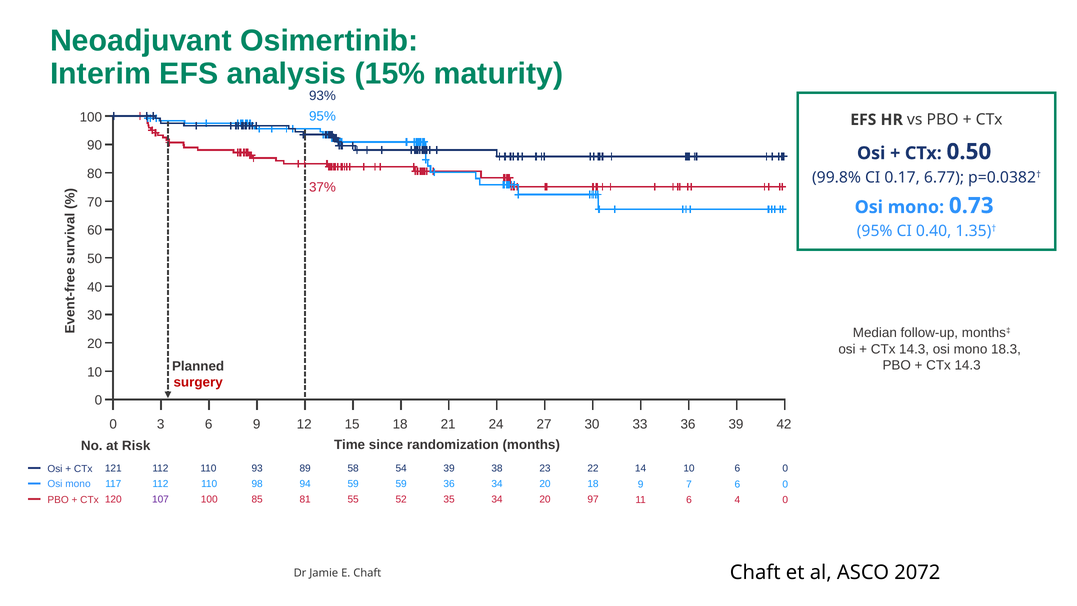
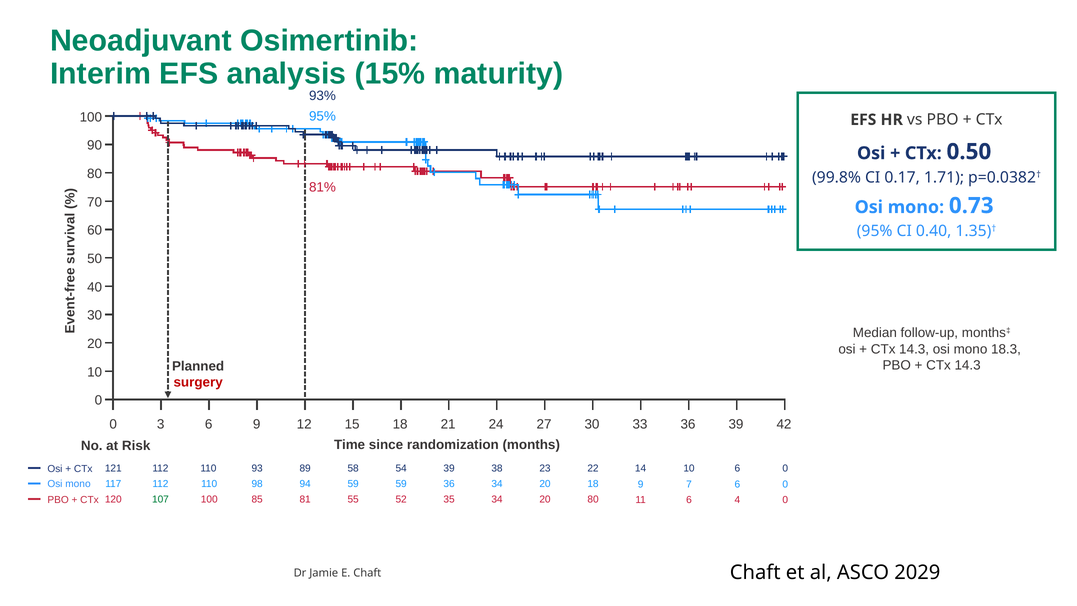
6.77: 6.77 -> 1.71 (944, 177)
37%: 37% -> 81% (322, 187)
107 colour: purple -> green (160, 499)
20 97: 97 -> 80 (593, 499)
2072: 2072 -> 2029 (917, 572)
